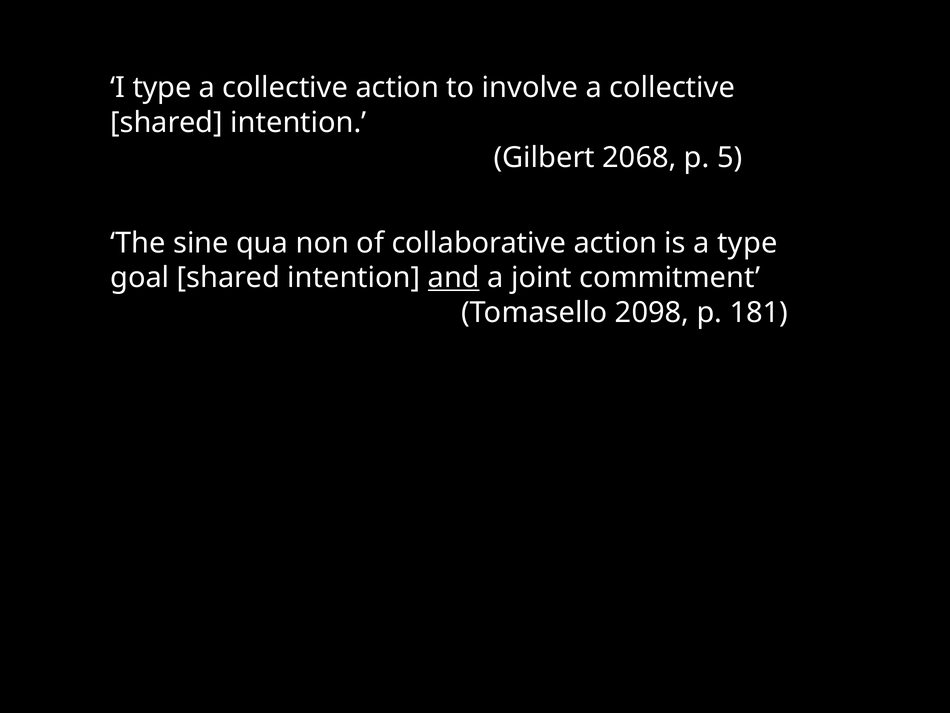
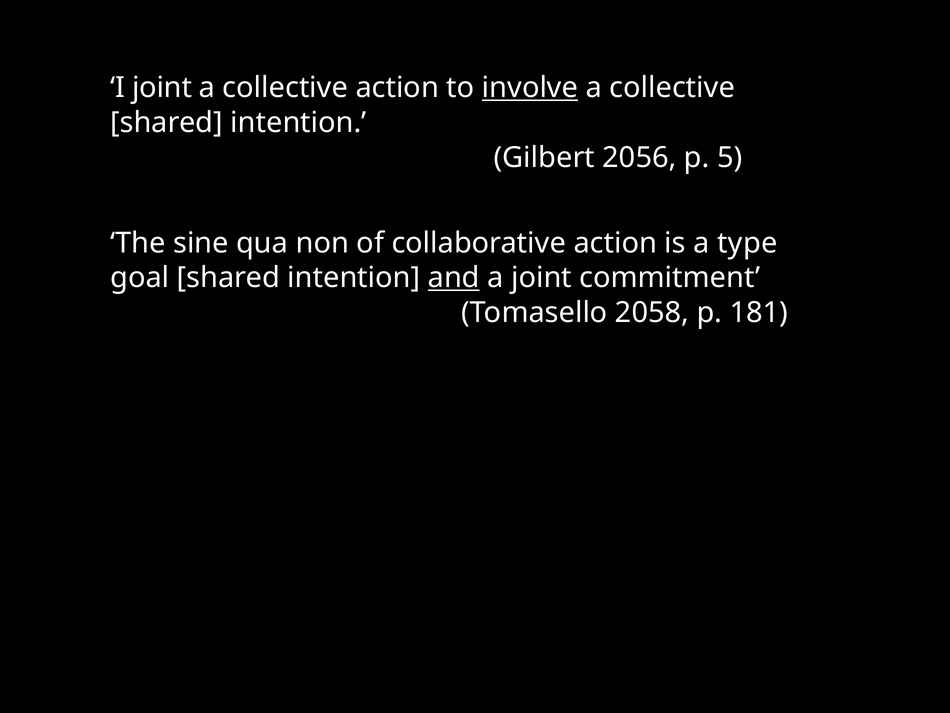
I type: type -> joint (162, 88)
involve underline: none -> present (530, 88)
2068: 2068 -> 2056 (639, 157)
2098: 2098 -> 2058 (652, 312)
